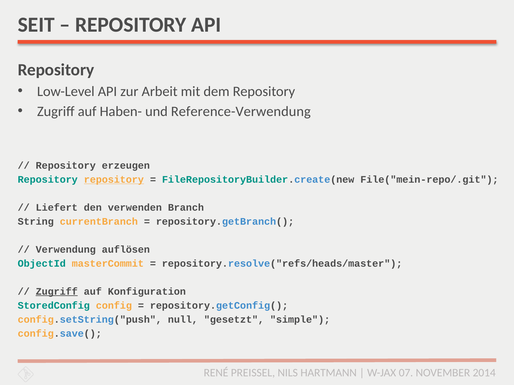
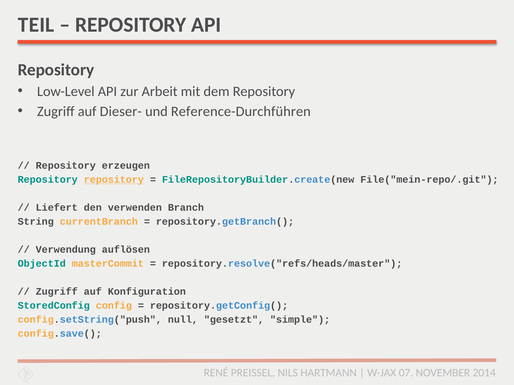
SEIT: SEIT -> TEIL (36, 25)
Haben-: Haben- -> Dieser- (121, 112)
Reference-Verwendung: Reference-Verwendung -> Reference-Durchführen (241, 112)
Zugriff underline: present -> none (57, 292)
